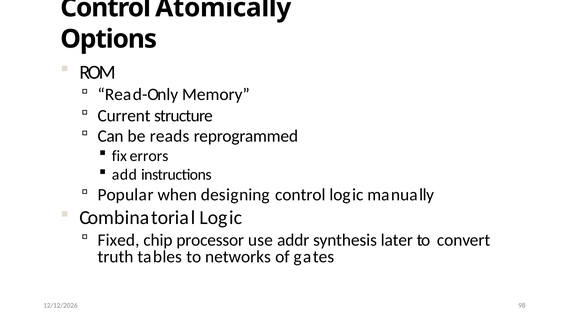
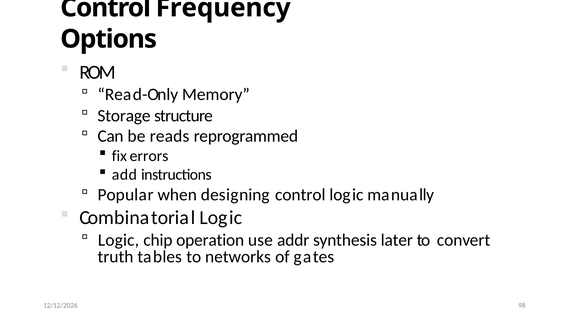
Atomically: Atomically -> Frequency (223, 8)
Current: Current -> Storage (124, 116)
Fixed: Fixed -> Logic (118, 240)
processor: processor -> operation (210, 240)
